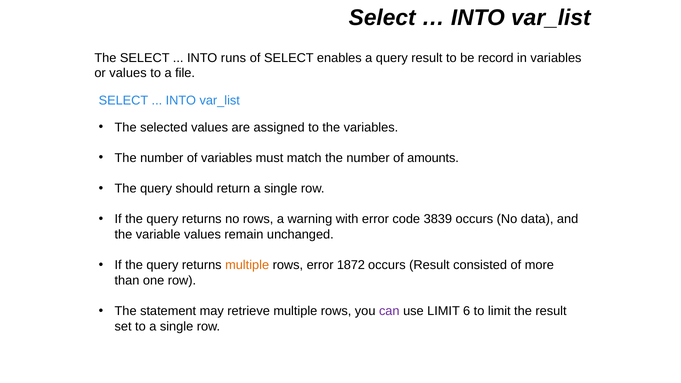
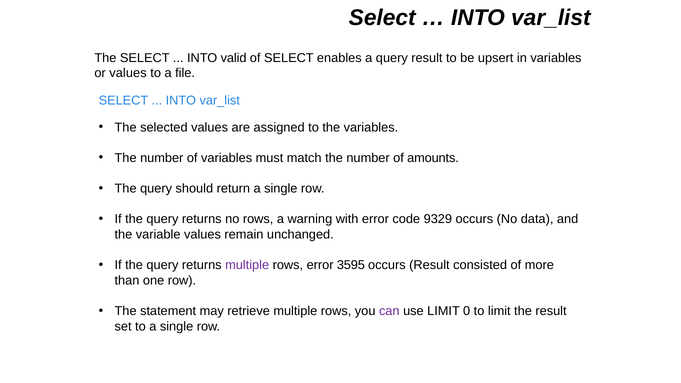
runs: runs -> valid (234, 58)
record: record -> upsert (496, 58)
3839: 3839 -> 9329 (438, 219)
multiple colour: orange -> purple (247, 265)
1872: 1872 -> 3595 (351, 265)
6: 6 -> 0 (467, 311)
